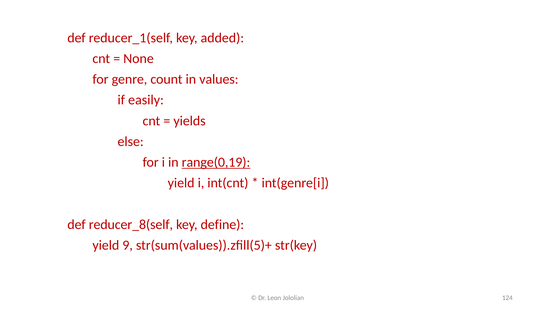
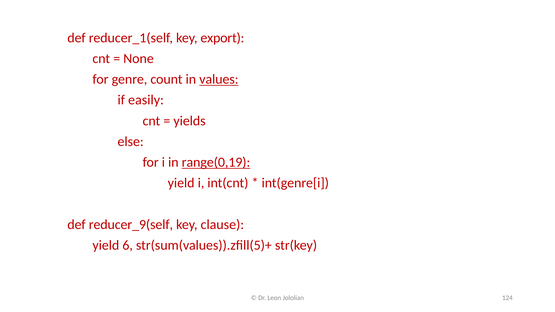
added: added -> export (222, 38)
values underline: none -> present (219, 79)
reducer_8(self: reducer_8(self -> reducer_9(self (131, 225)
define: define -> clause (222, 225)
9: 9 -> 6 (128, 245)
